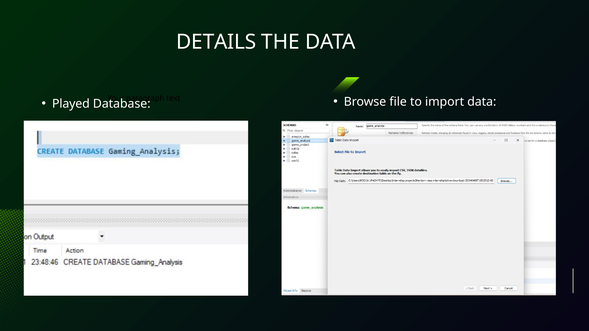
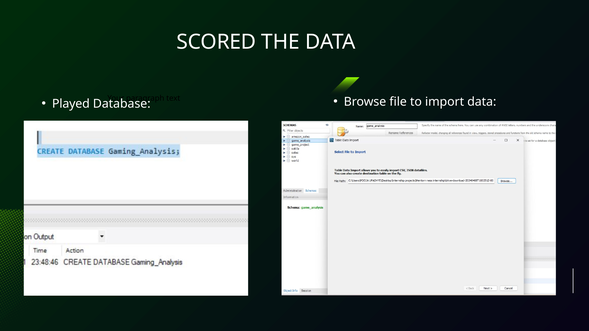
DETAILS: DETAILS -> SCORED (216, 42)
